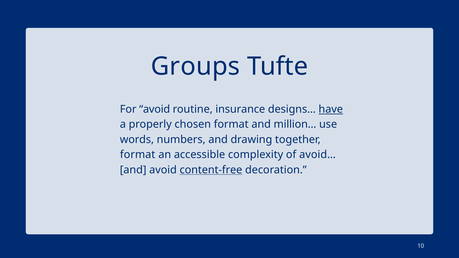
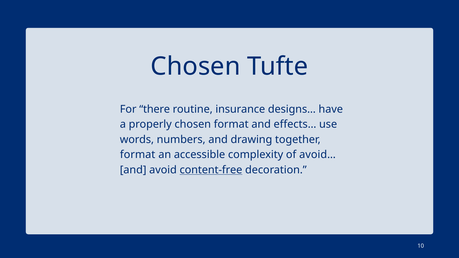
Groups: Groups -> Chosen (196, 66)
For avoid: avoid -> there (155, 109)
have underline: present -> none (331, 109)
million…: million… -> effects… (295, 124)
